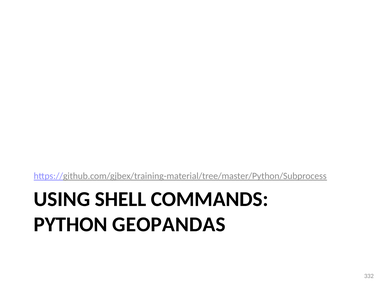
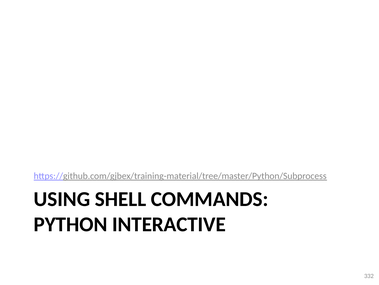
GEOPANDAS: GEOPANDAS -> INTERACTIVE (169, 224)
